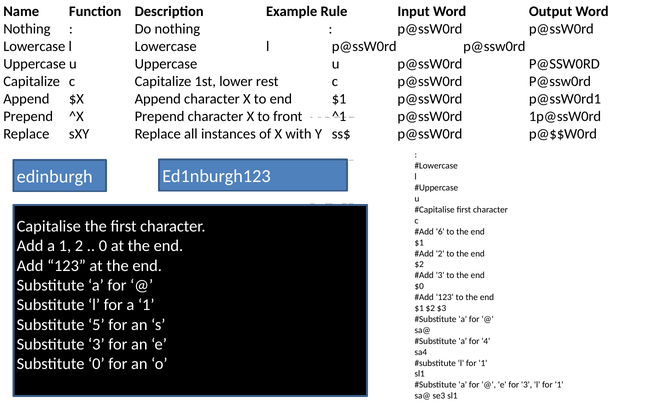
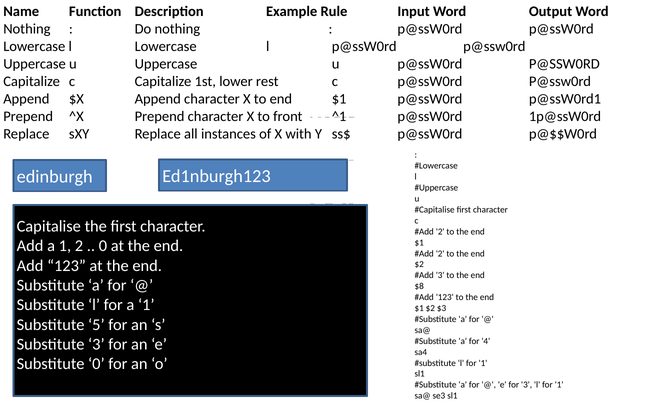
6: 6 -> 2 (440, 232)
$0: $0 -> $8 (419, 287)
